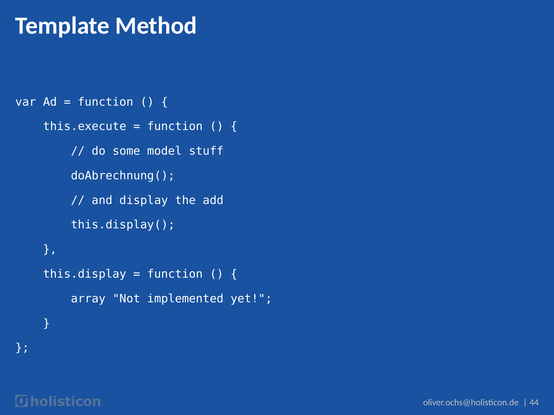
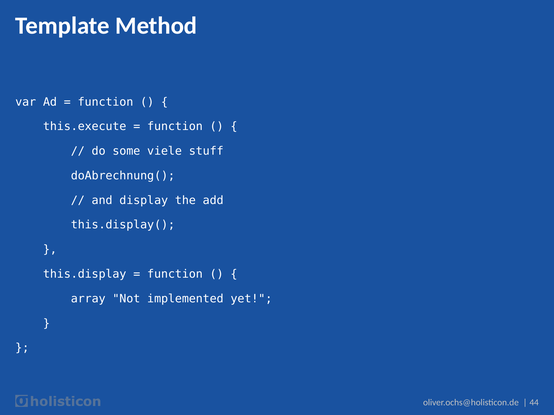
model: model -> viele (165, 151)
